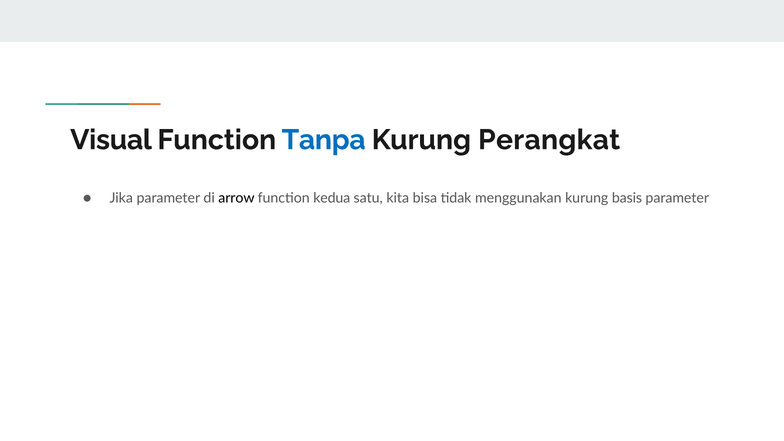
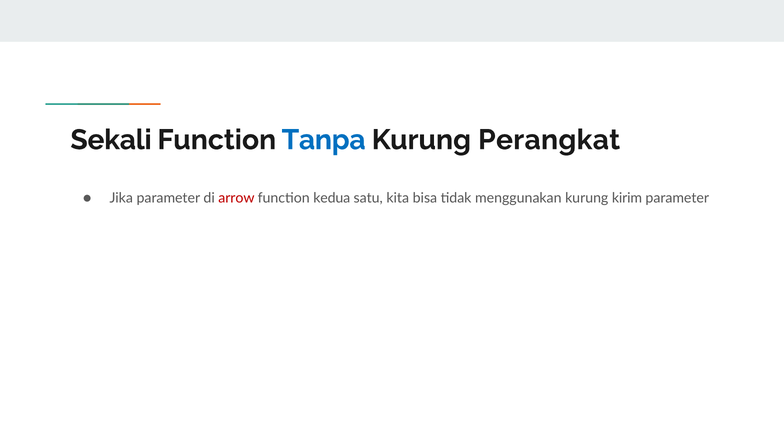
Visual: Visual -> Sekali (111, 140)
arrow colour: black -> red (236, 198)
basis: basis -> kirim (627, 198)
